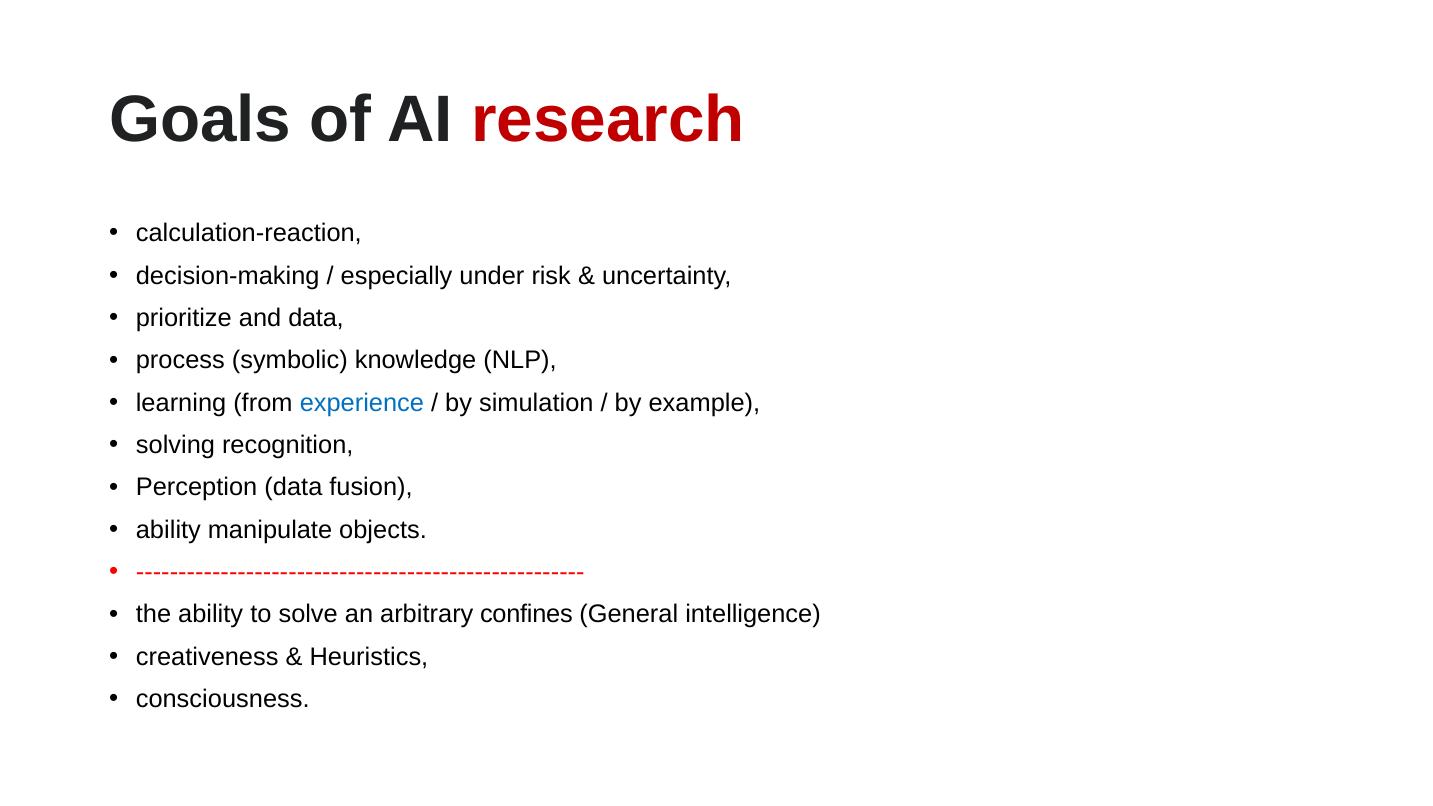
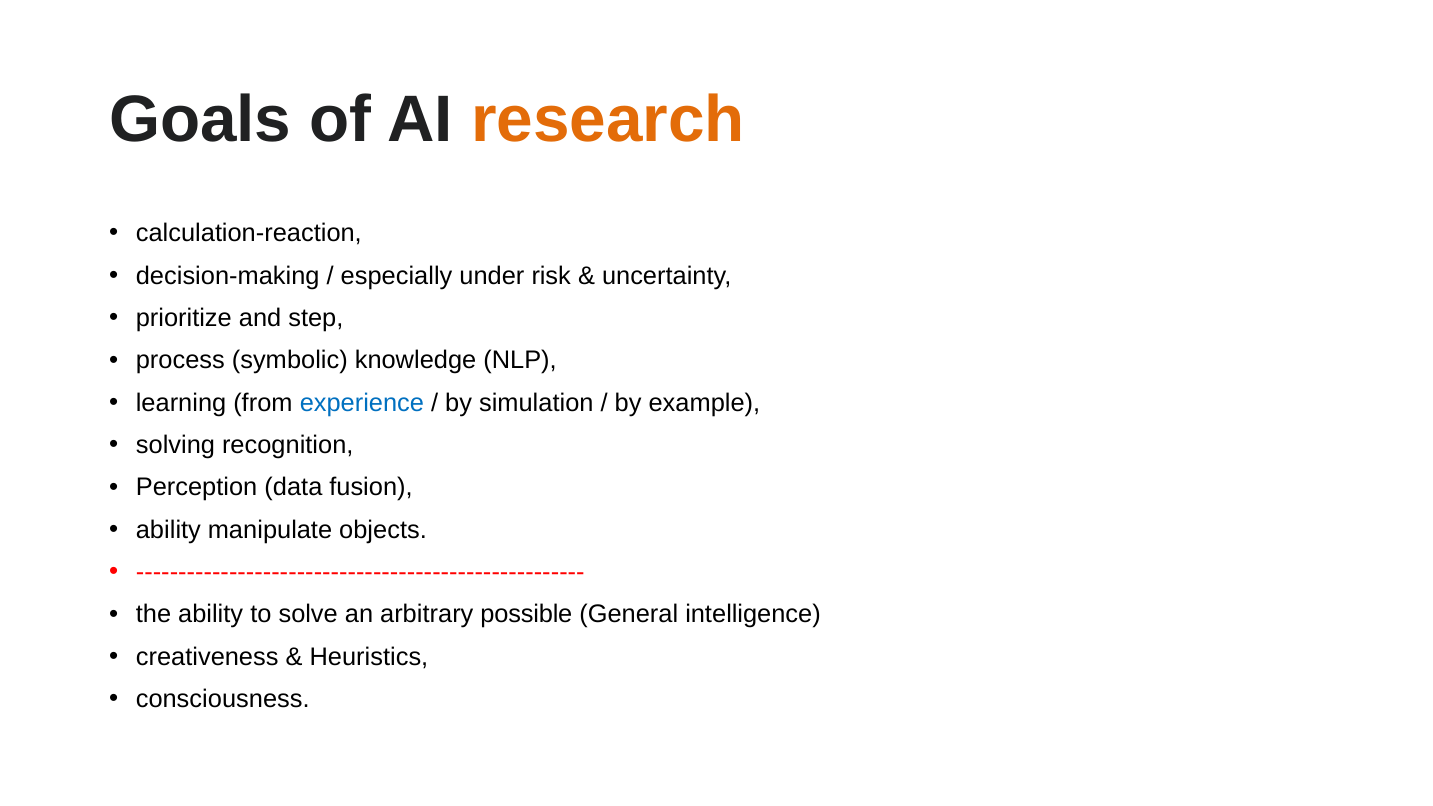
research colour: red -> orange (608, 120)
and data: data -> step (316, 318)
confines: confines -> possible (526, 615)
